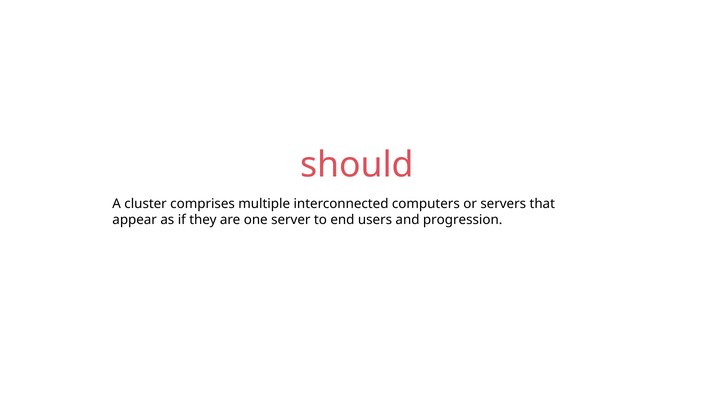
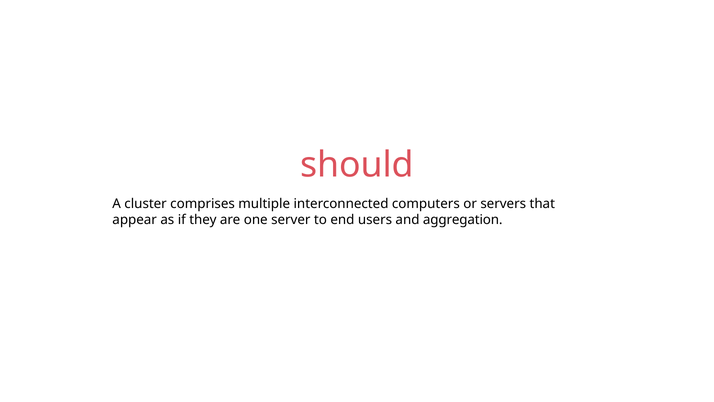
progression: progression -> aggregation (463, 220)
